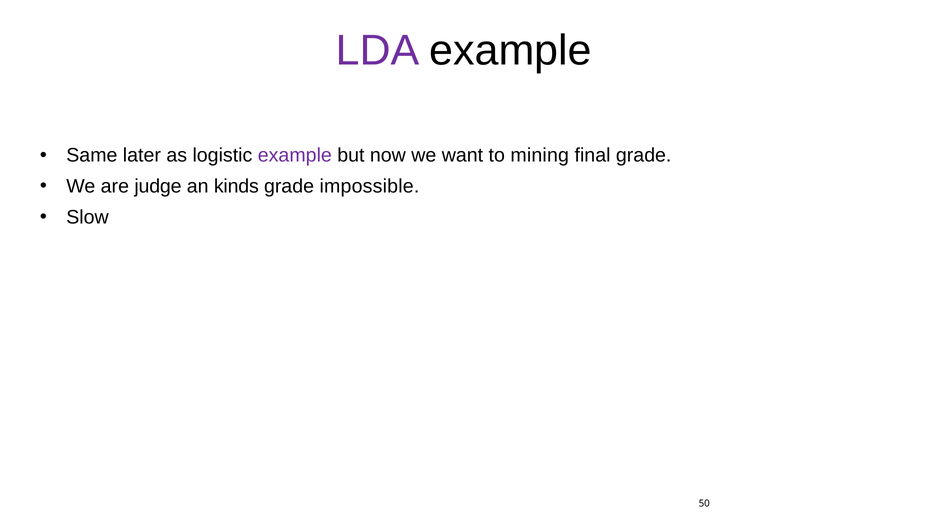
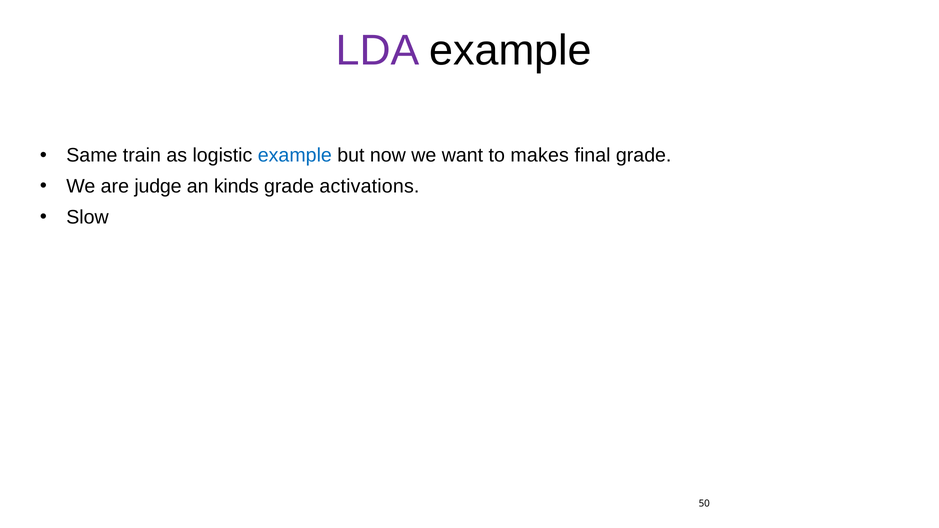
later: later -> train (142, 155)
example colour: purple -> blue (295, 155)
mining: mining -> makes (540, 155)
impossible: impossible -> activations (369, 186)
